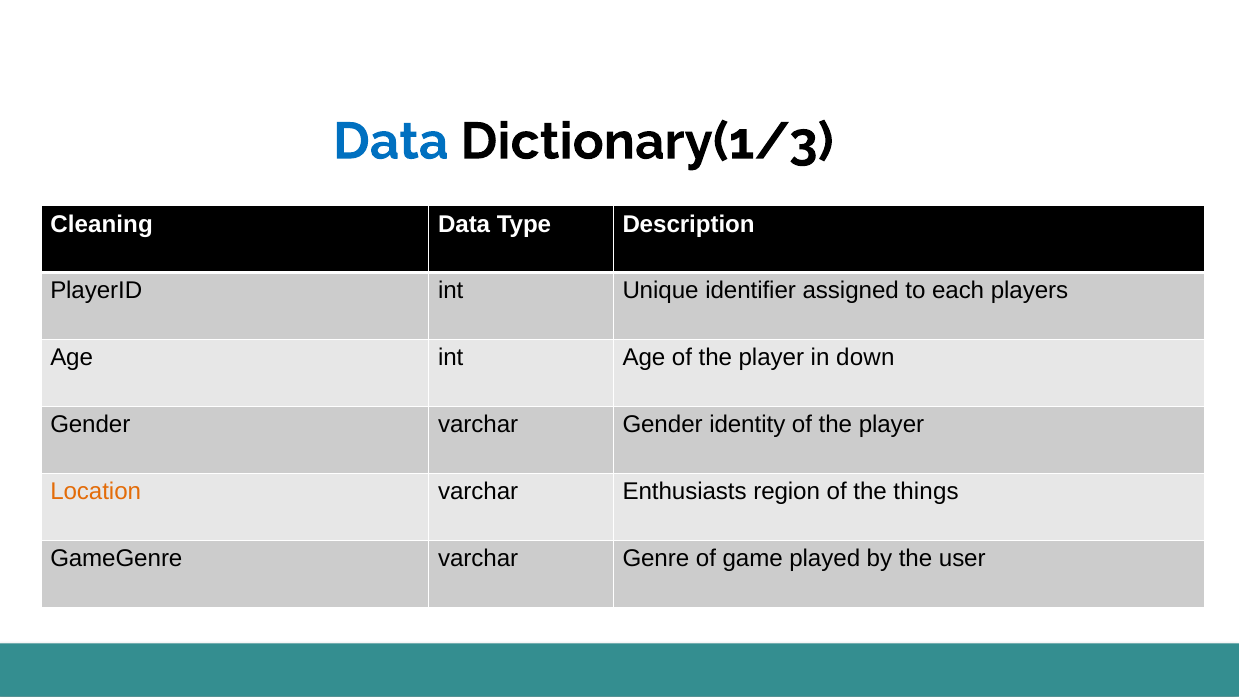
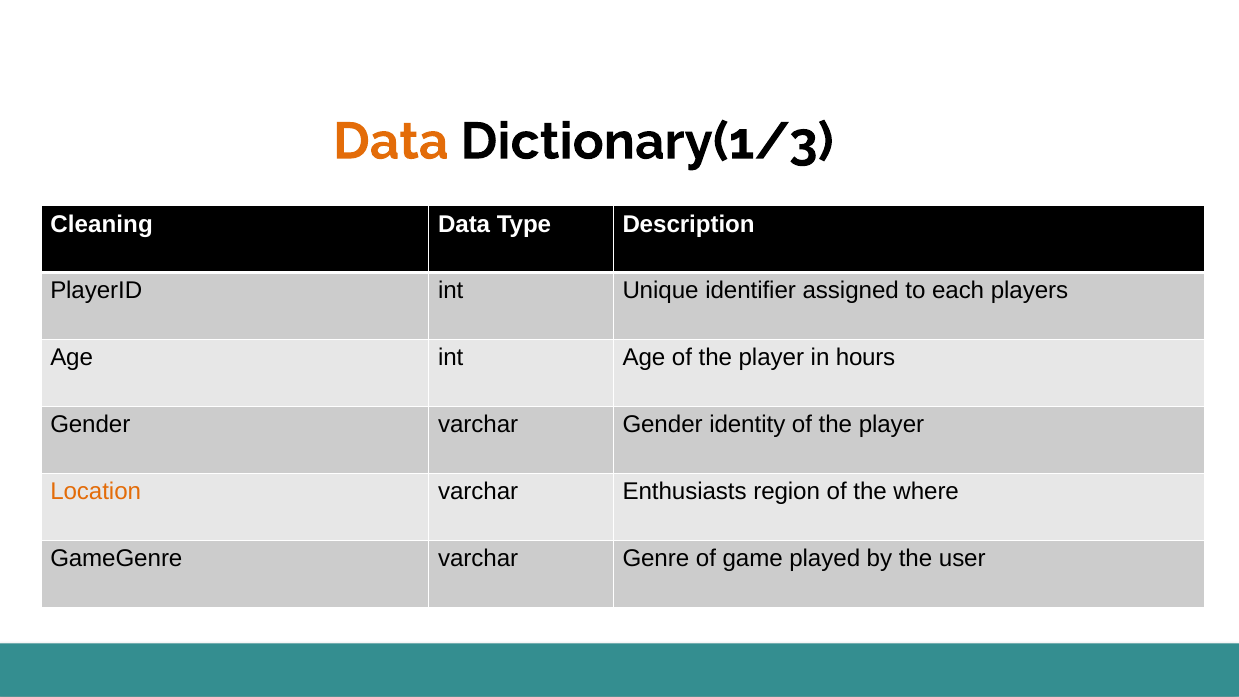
Data colour: blue -> orange (391, 142)
down: down -> hours (866, 358)
things: things -> where (926, 492)
